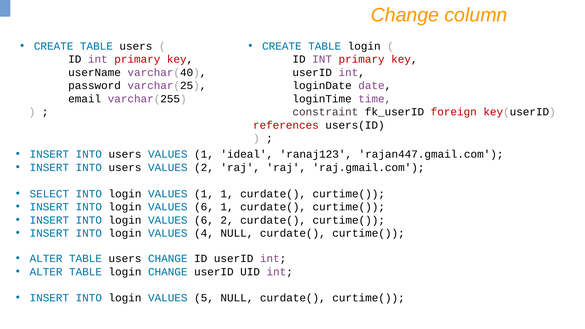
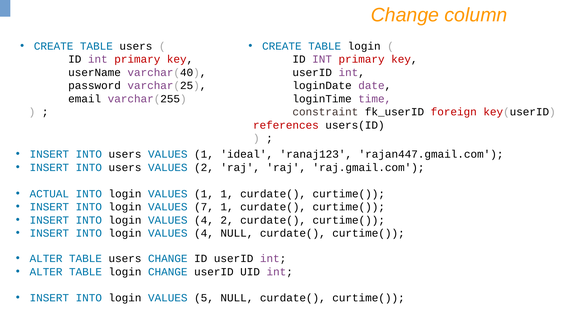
SELECT: SELECT -> ACTUAL (49, 194)
6: 6 -> 7 (204, 207)
6: 6 -> 4 (204, 220)
